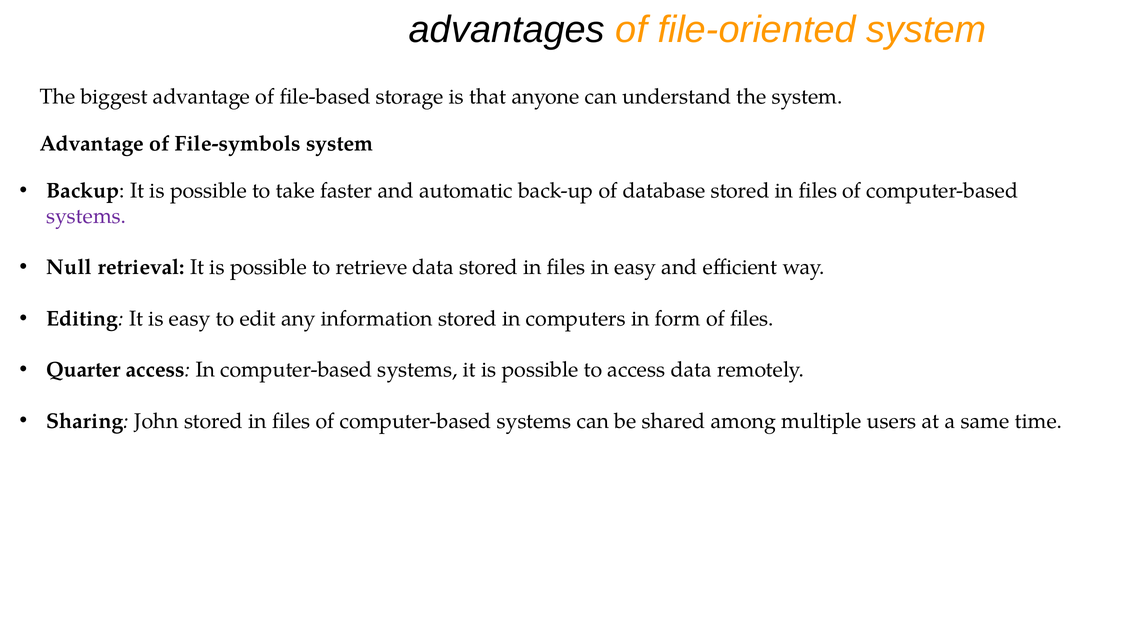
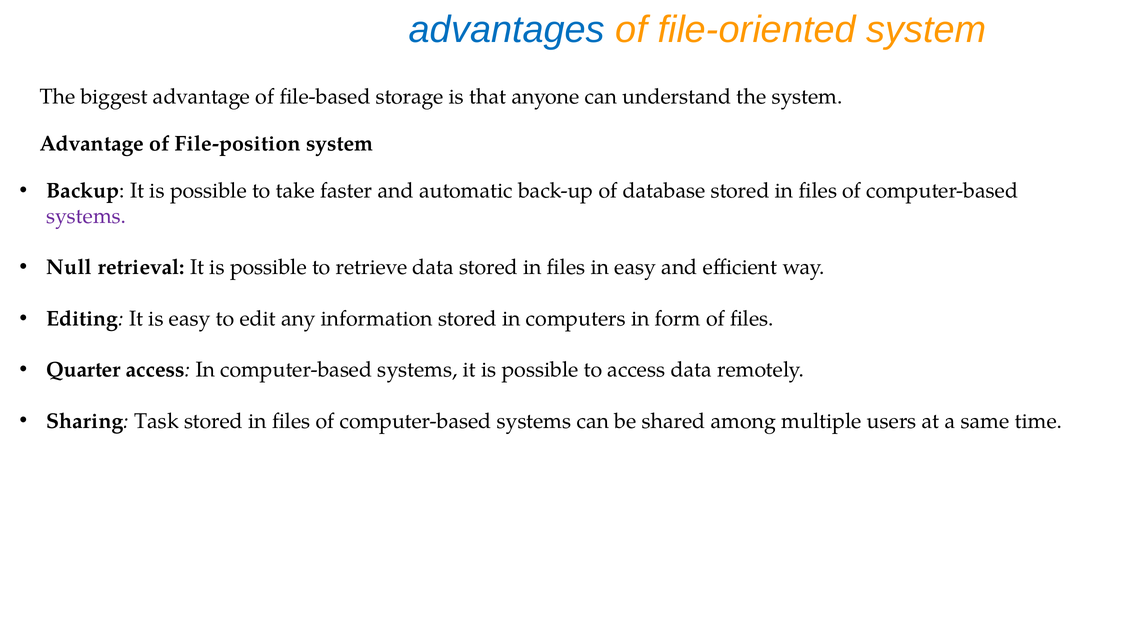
advantages colour: black -> blue (507, 30)
File-symbols: File-symbols -> File-position (238, 143)
John: John -> Task (157, 421)
